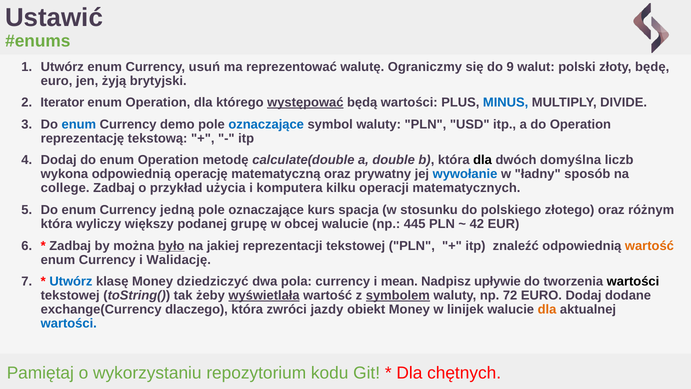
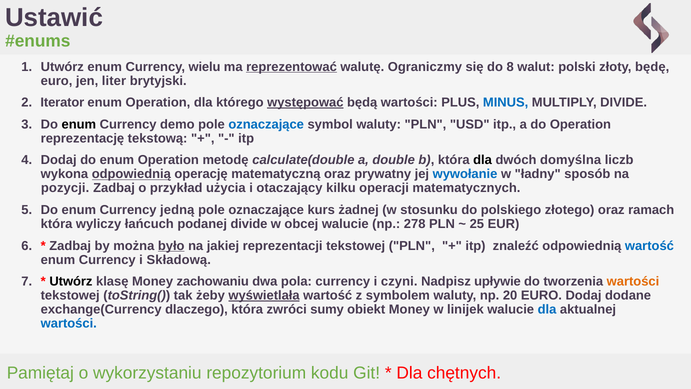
usuń: usuń -> wielu (205, 67)
reprezentować underline: none -> present (292, 67)
9: 9 -> 8 (510, 67)
żyją: żyją -> liter (114, 81)
enum colour: blue -> black (79, 124)
odpowiednią underline: none -> present (131, 174)
college: college -> pozycji (65, 188)
komputera: komputera -> otaczający (289, 188)
spacja: spacja -> żadnej (359, 210)
różnym: różnym -> ramach (651, 210)
większy: większy -> łańcuch (149, 224)
podanej grupę: grupę -> divide (249, 224)
445: 445 -> 278 (415, 224)
42: 42 -> 25 (477, 224)
wartość colour: orange -> blue (649, 246)
Walidację: Walidację -> Składową (179, 260)
Utwórz colour: blue -> black (71, 281)
dziedziczyć: dziedziczyć -> zachowaniu (213, 281)
mean: mean -> czyni (399, 281)
wartości colour: black -> orange (633, 281)
symbolem underline: present -> none (398, 295)
72: 72 -> 20 (510, 295)
jazdy: jazdy -> sumy (327, 309)
dla colour: orange -> blue (547, 309)
